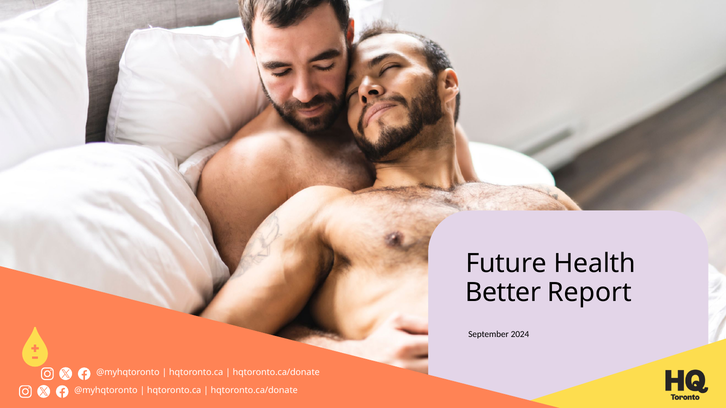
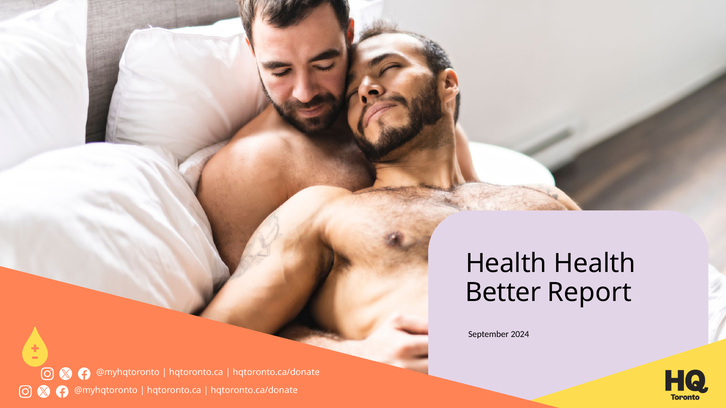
Future: Future -> Health (506, 264)
